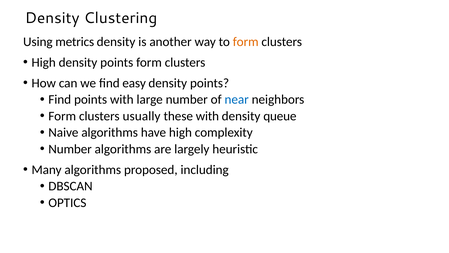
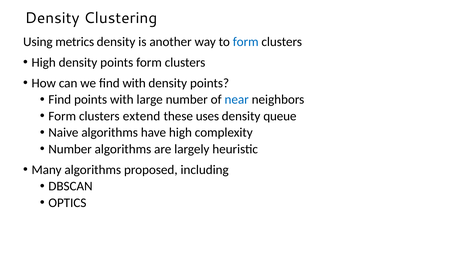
form colour: orange -> blue (246, 42)
find easy: easy -> with (134, 83)
usually: usually -> extend (142, 116)
these with: with -> uses (207, 116)
